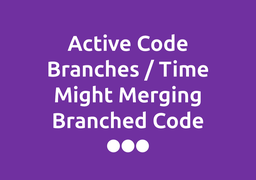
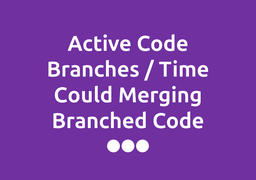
Might: Might -> Could (83, 95)
